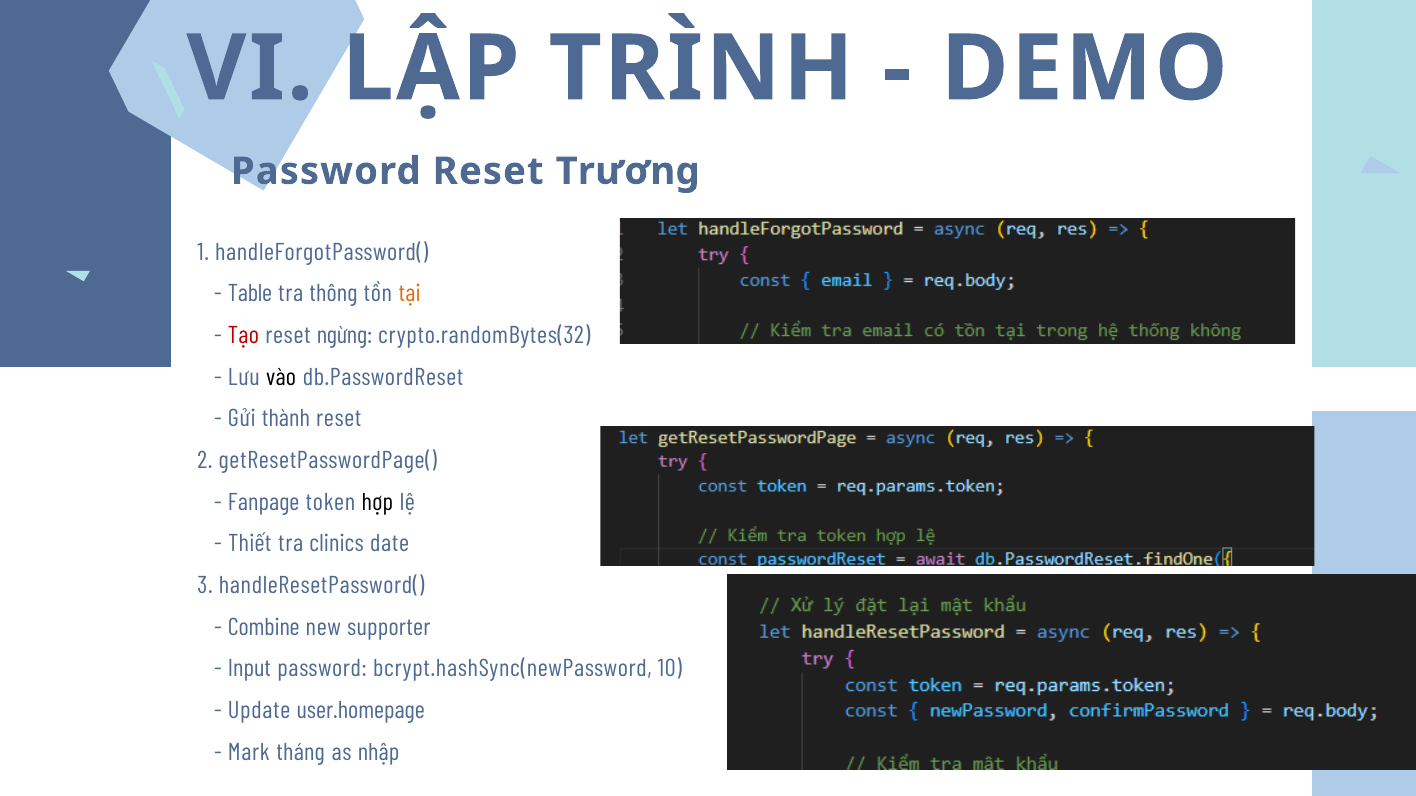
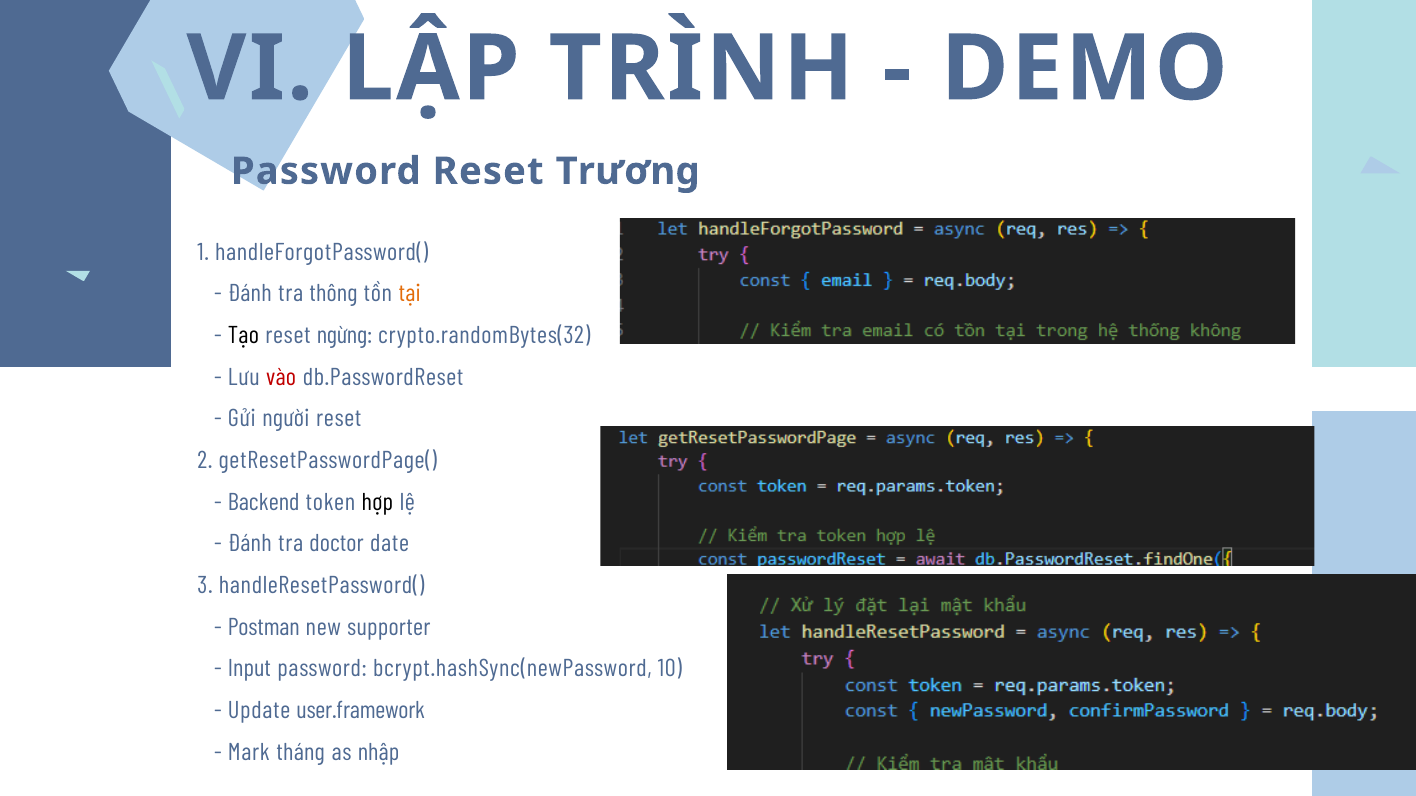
Table: Table -> Đánh (250, 294)
Tạo colour: red -> black (243, 336)
vào colour: black -> red (281, 377)
thành: thành -> người (286, 419)
Fanpage: Fanpage -> Backend (264, 502)
Thiết: Thiết -> Đánh (250, 544)
clinics: clinics -> doctor (337, 544)
Combine: Combine -> Postman (264, 627)
user.homepage: user.homepage -> user.framework (361, 711)
